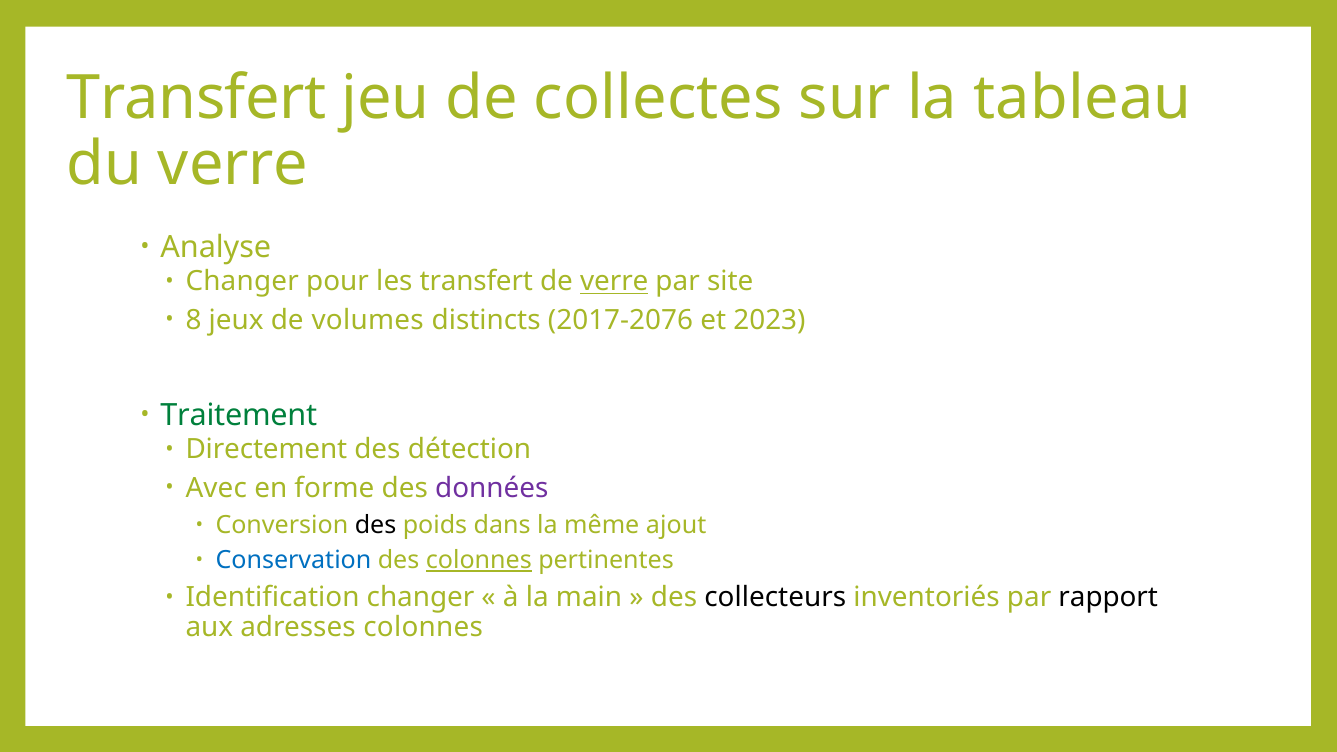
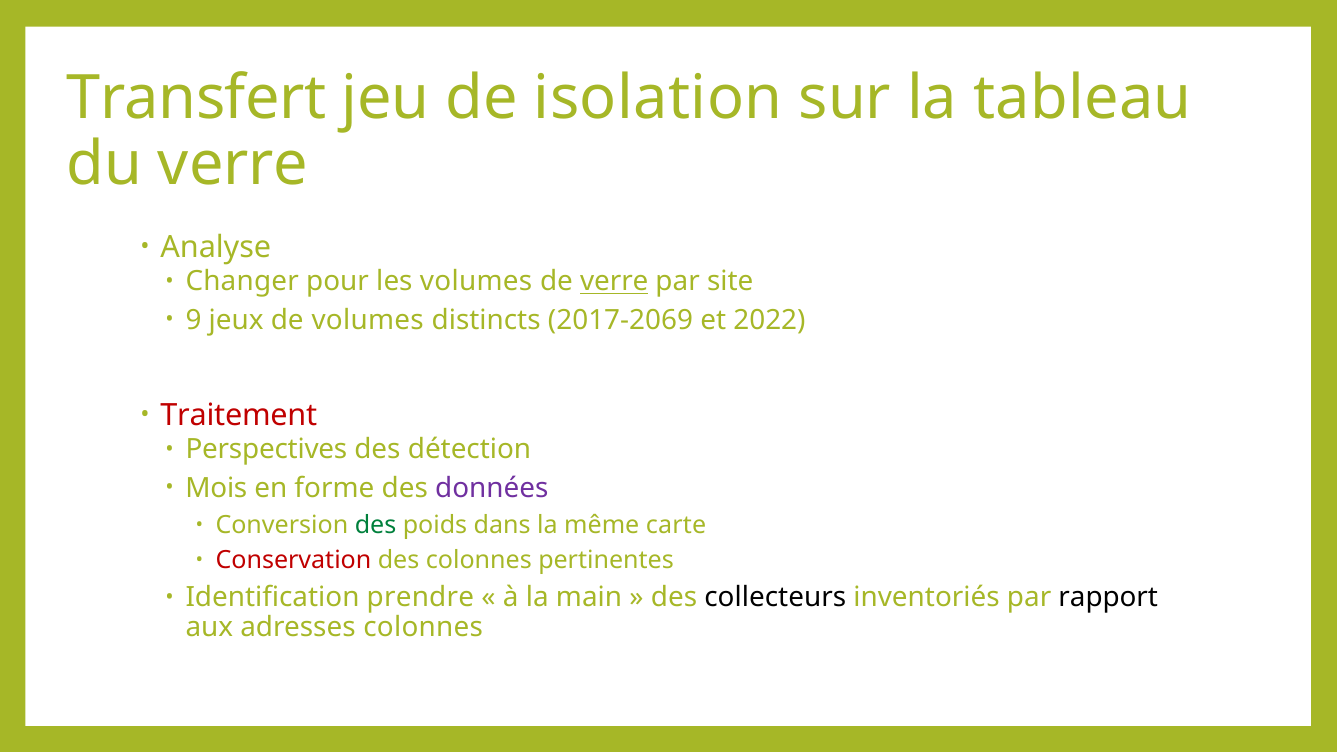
collectes: collectes -> isolation (658, 98)
les transfert: transfert -> volumes (476, 281)
8: 8 -> 9 (193, 320)
2017-2076: 2017-2076 -> 2017-2069 (620, 320)
2023: 2023 -> 2022 (769, 320)
Traitement colour: green -> red (239, 415)
Directement: Directement -> Perspectives (266, 449)
Avec: Avec -> Mois (216, 488)
des colour: black -> green (376, 525)
ajout: ajout -> carte (676, 525)
Conservation colour: blue -> red (293, 560)
colonnes underline: present -> none (479, 560)
Identification changer: changer -> prendre (420, 597)
